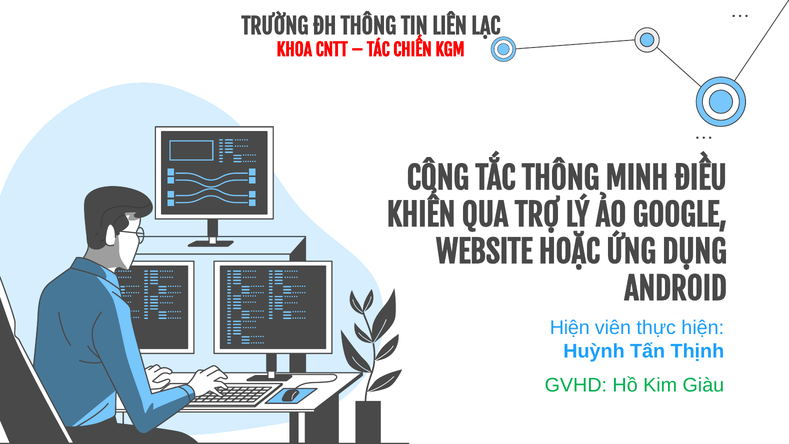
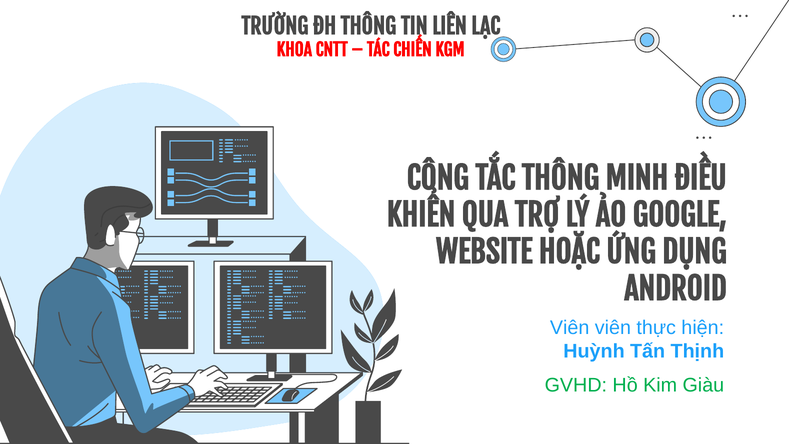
Hiện: Hiện -> Viên (570, 327)
